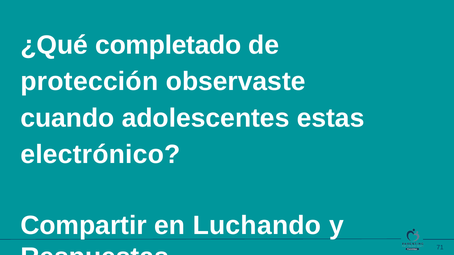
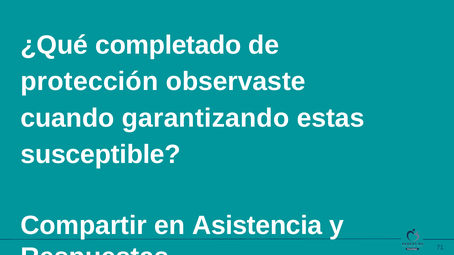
adolescentes: adolescentes -> garantizando (205, 118)
electrónico: electrónico -> susceptible (101, 155)
Luchando: Luchando -> Asistencia (257, 226)
